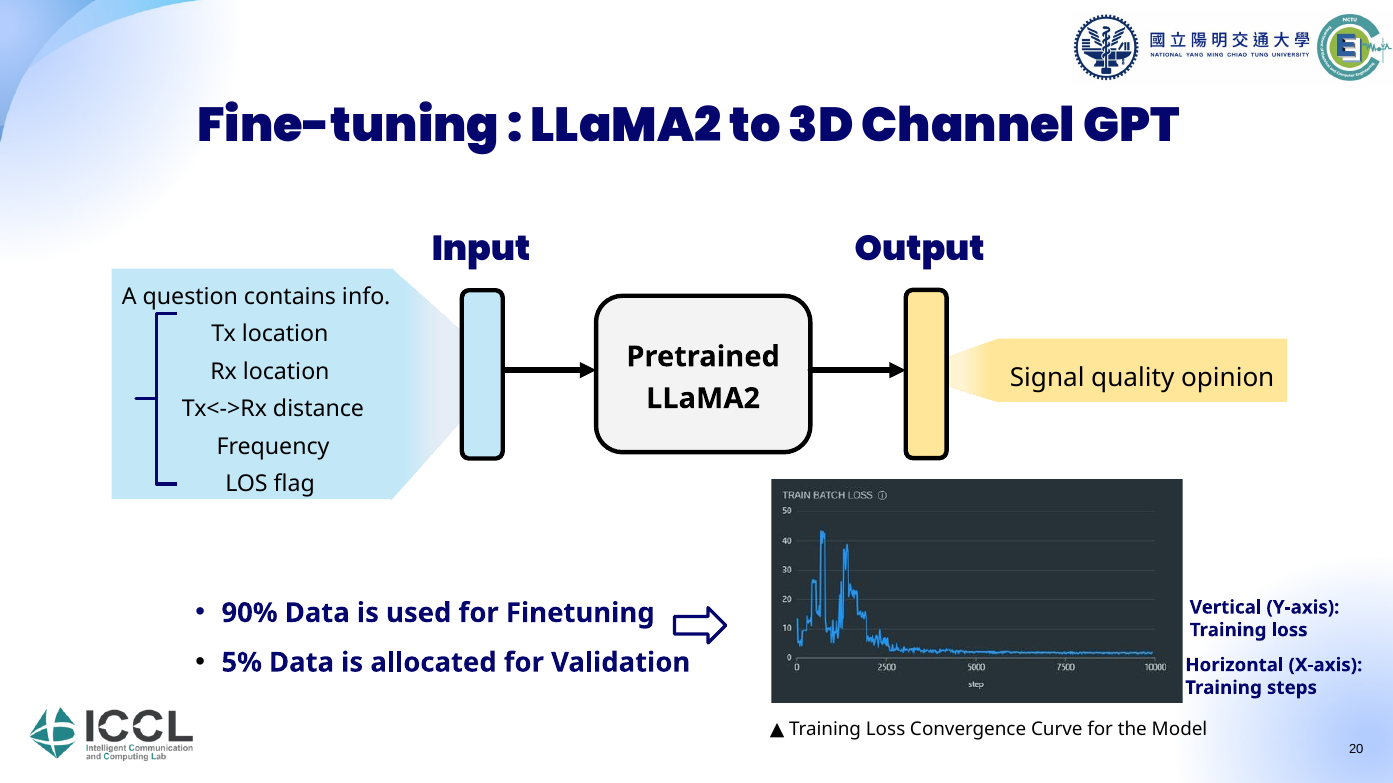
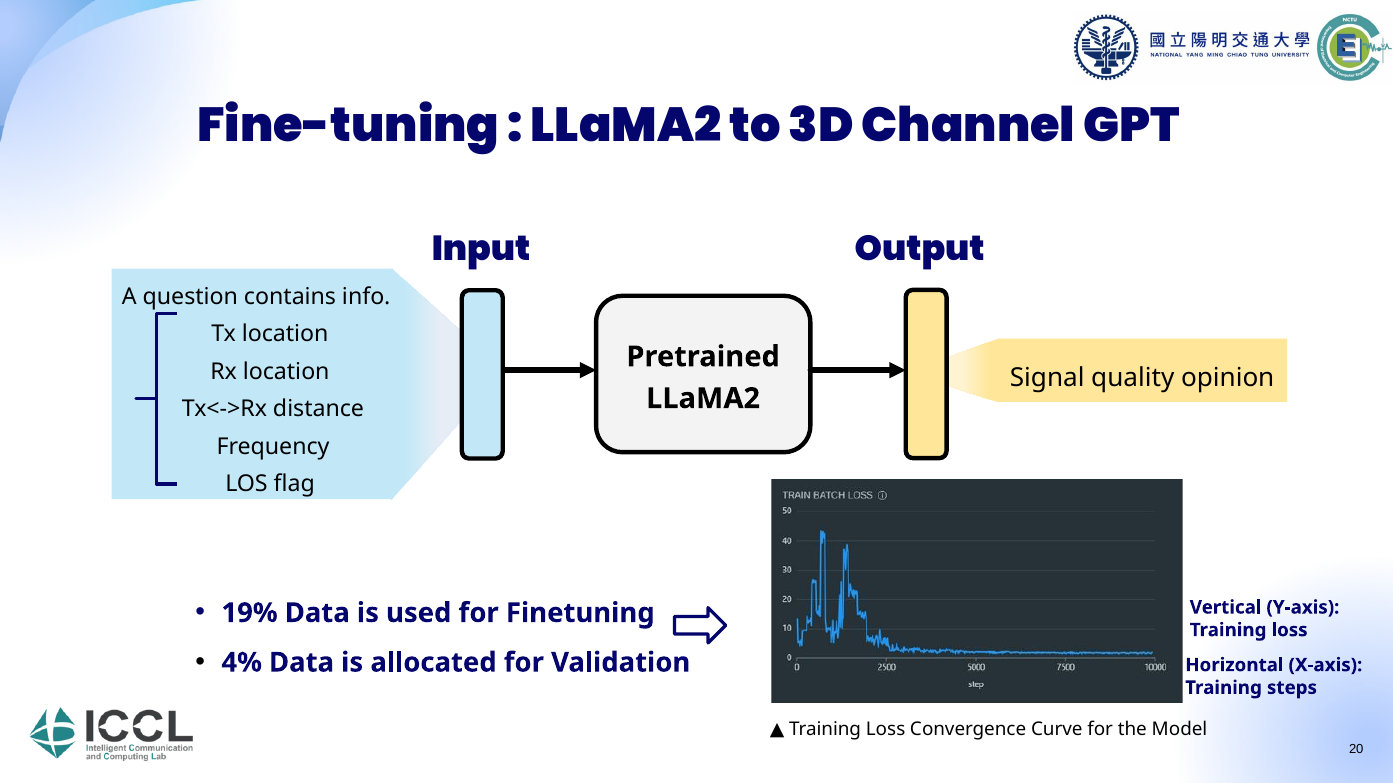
90%: 90% -> 19% (250, 613)
5%: 5% -> 4% (242, 663)
